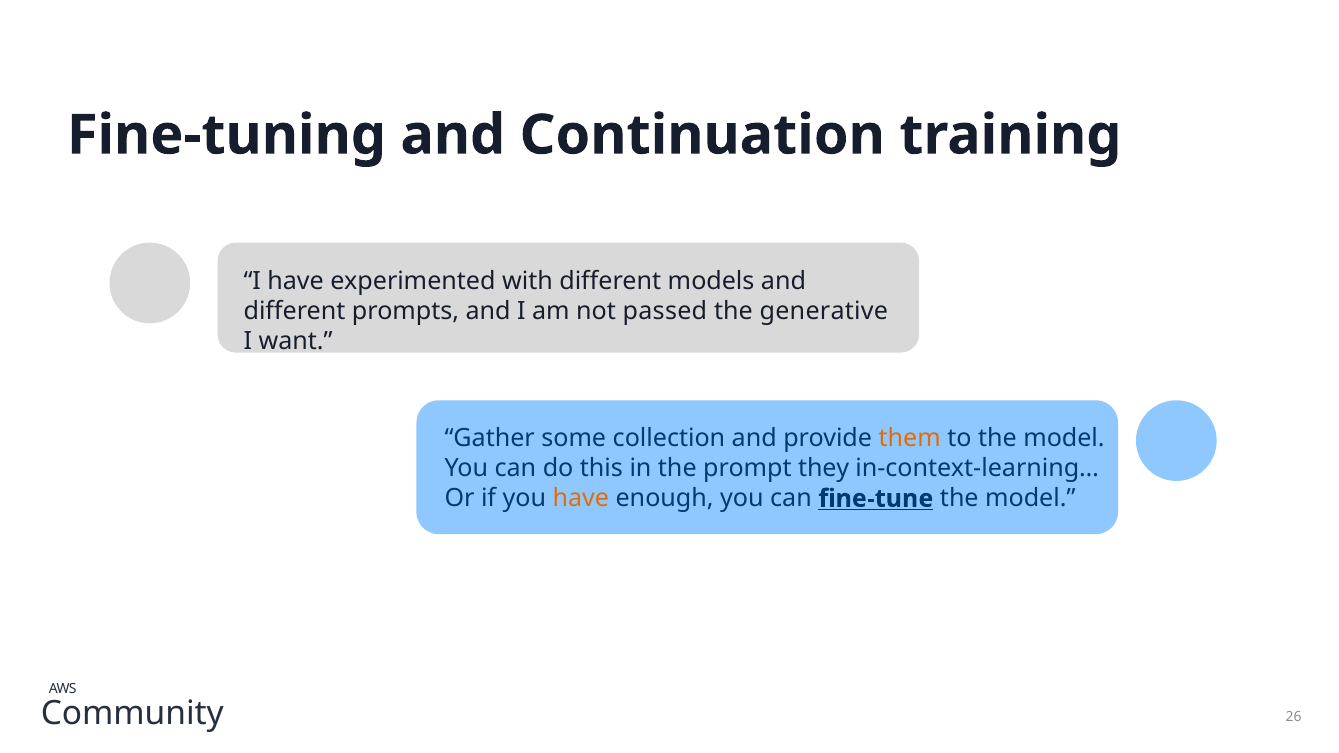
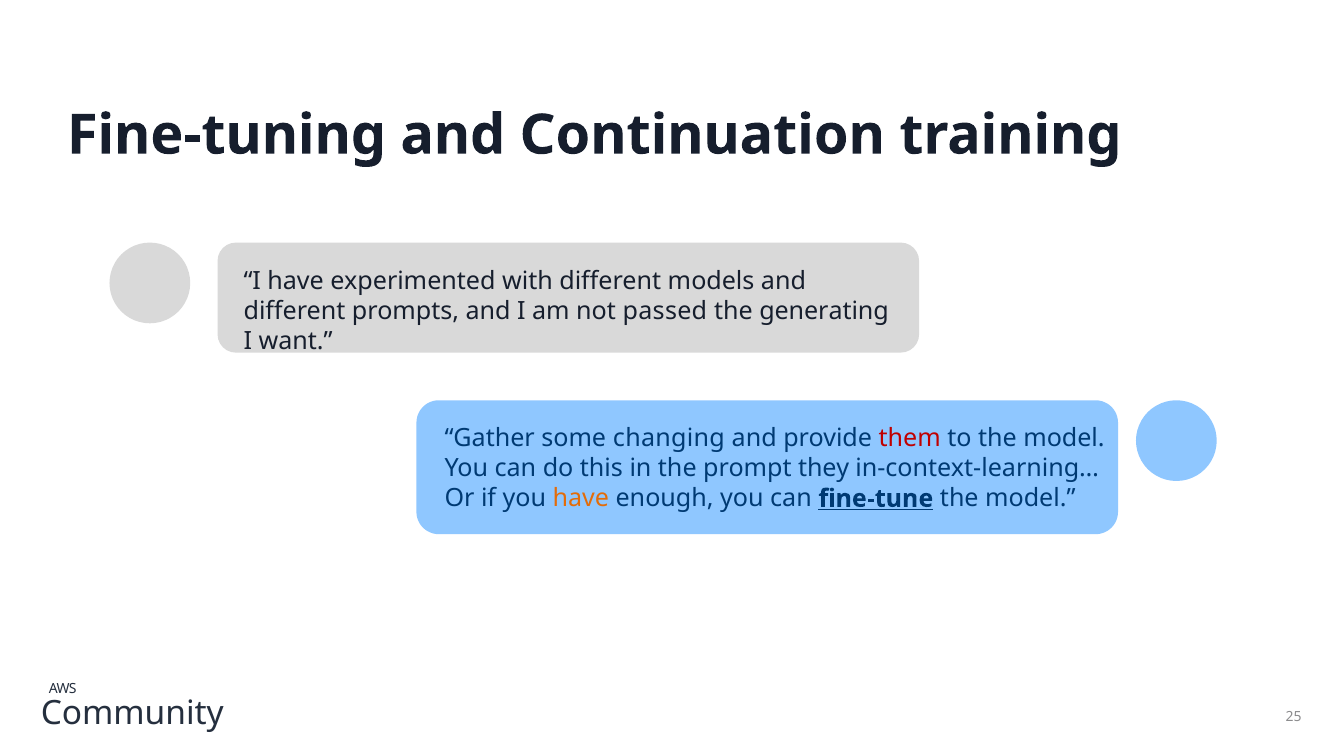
generative: generative -> generating (824, 311)
collection: collection -> changing (669, 438)
them colour: orange -> red (910, 438)
26: 26 -> 25 (1294, 717)
